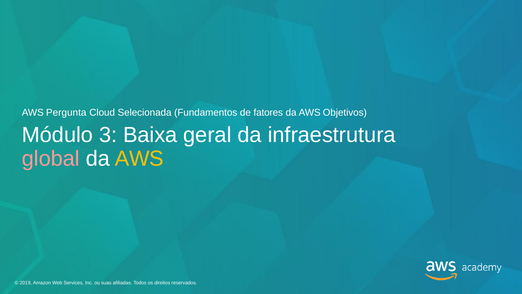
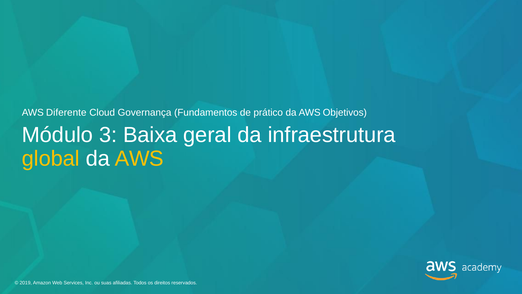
Pergunta: Pergunta -> Diferente (66, 113)
Selecionada: Selecionada -> Governança (145, 113)
fatores: fatores -> prático (268, 113)
global colour: pink -> yellow (51, 158)
